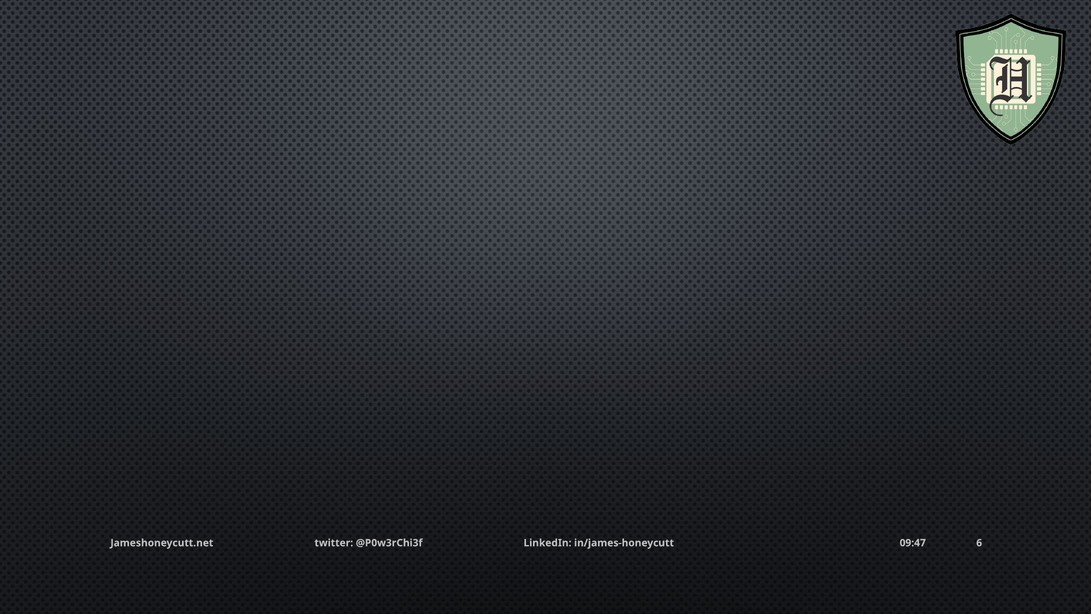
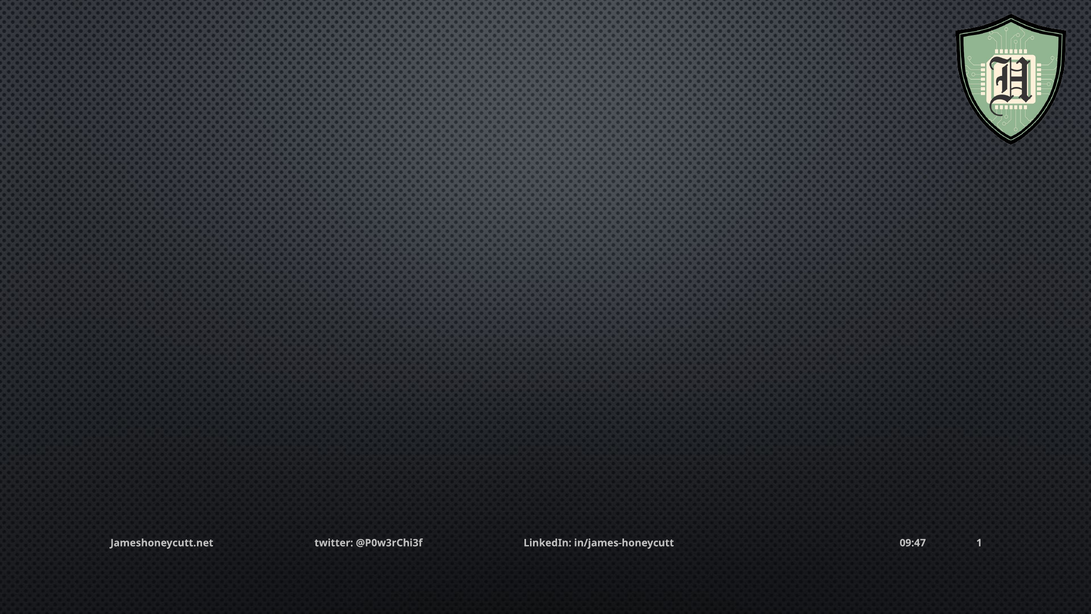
6: 6 -> 1 (979, 543)
